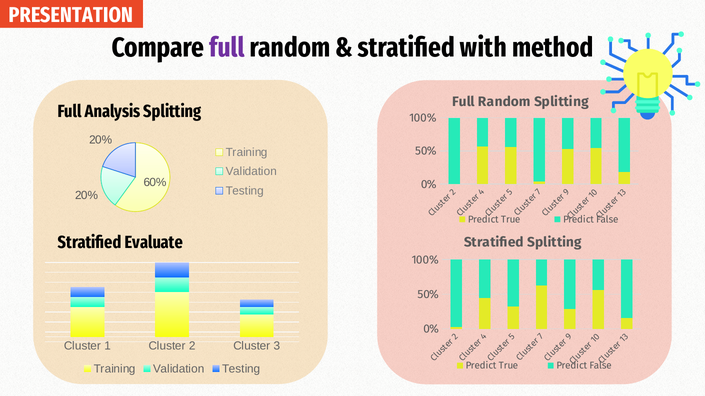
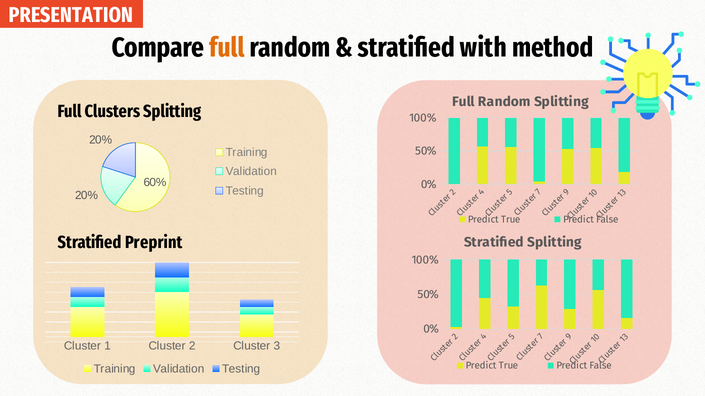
full colour: purple -> orange (227, 48)
Analysis: Analysis -> Clusters (113, 112)
Evaluate: Evaluate -> Preprint (154, 243)
